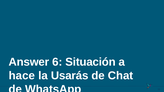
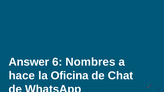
Situación: Situación -> Nombres (90, 62)
Usarás: Usarás -> Oficina (70, 76)
